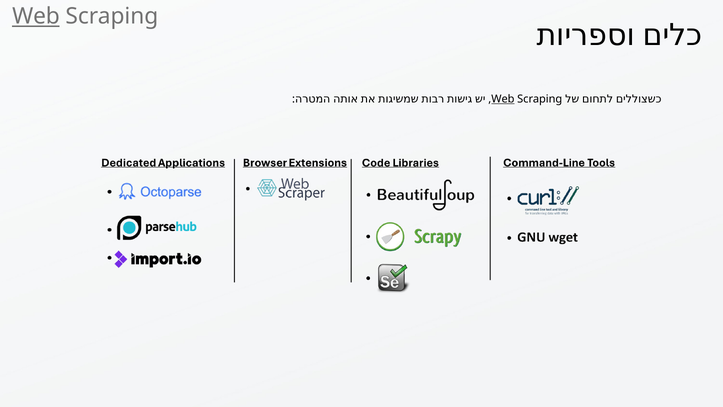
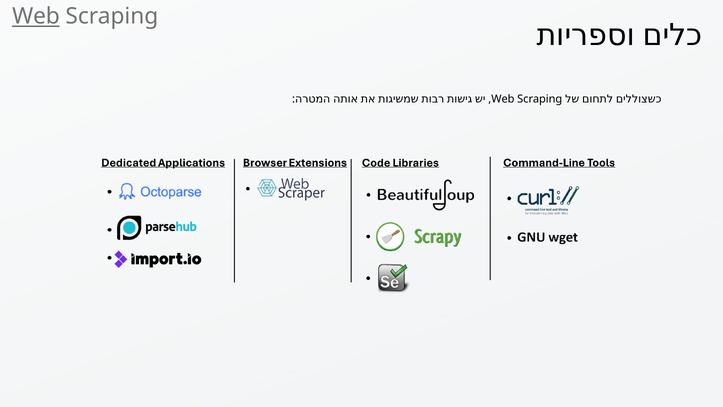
Web underline: present -> none (503, 99)
